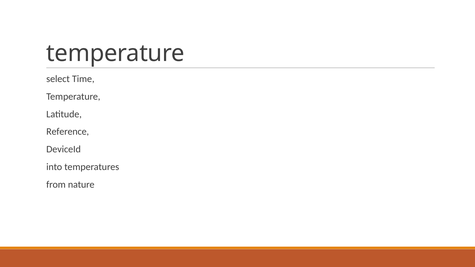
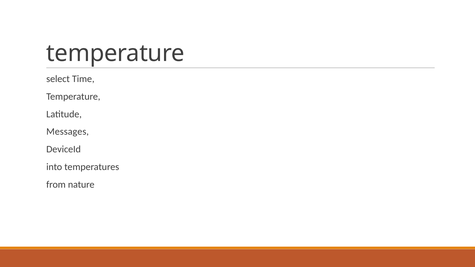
Reference: Reference -> Messages (68, 132)
